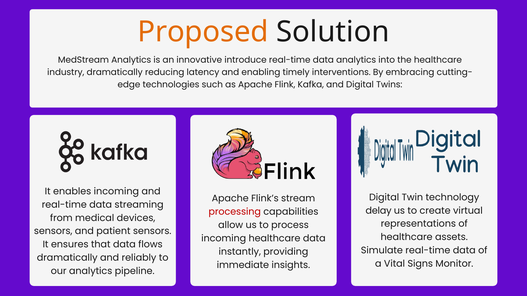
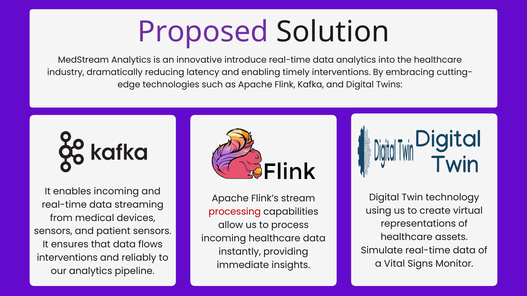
Proposed colour: orange -> purple (203, 32)
delay: delay -> using (379, 211)
dramatically: dramatically -> interventions (67, 258)
